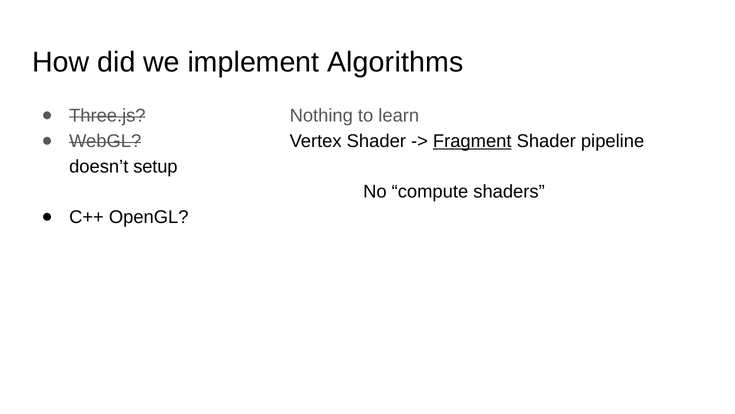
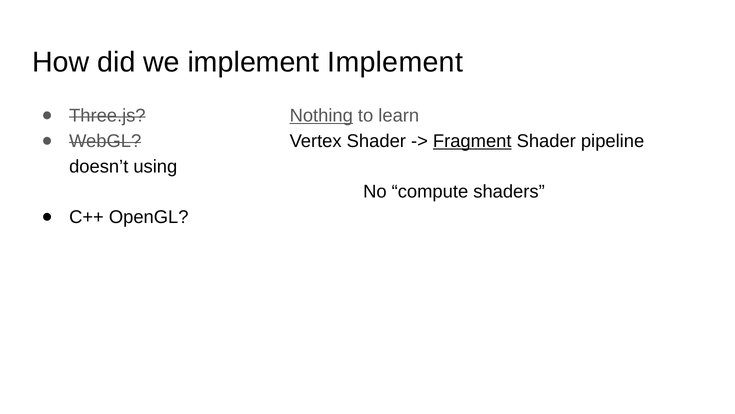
implement Algorithms: Algorithms -> Implement (395, 62)
Nothing underline: none -> present (321, 116)
setup: setup -> using (155, 166)
